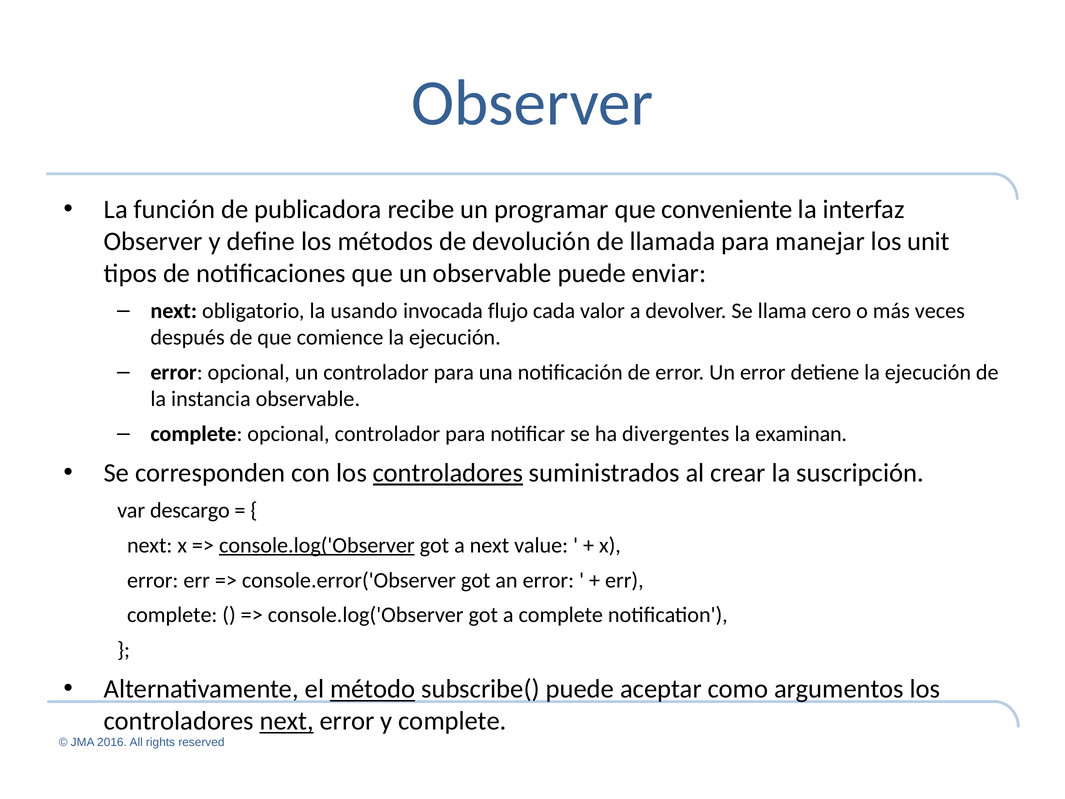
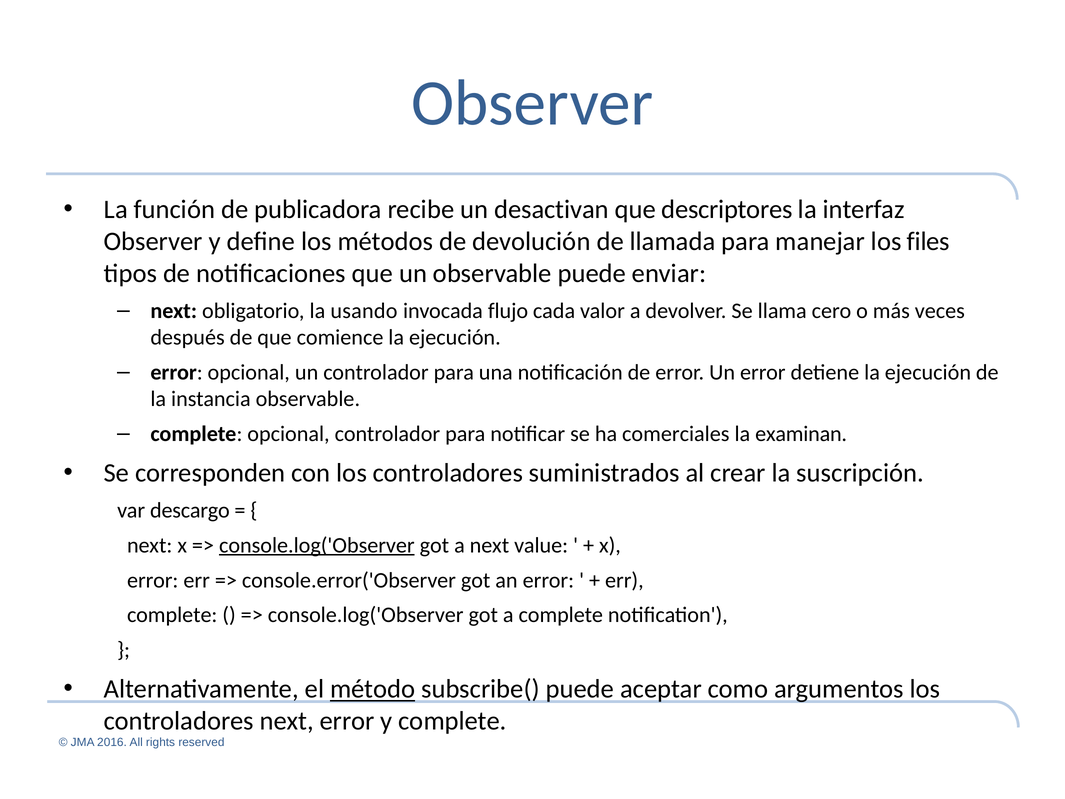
programar: programar -> desactivan (552, 210)
conveniente: conveniente -> descriptores (727, 210)
unit: unit -> files (928, 241)
divergentes: divergentes -> comerciales (676, 434)
controladores underline: present -> none (448, 473)
next underline: present -> none (287, 721)
